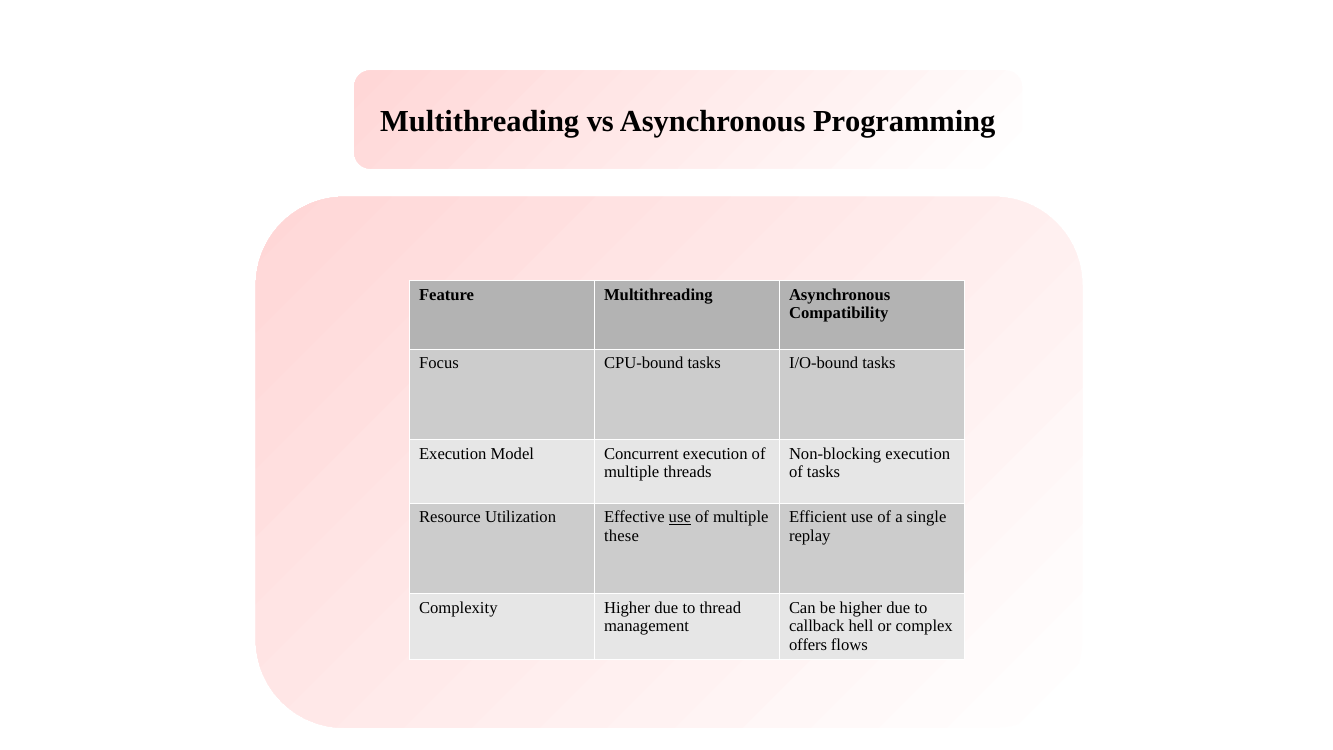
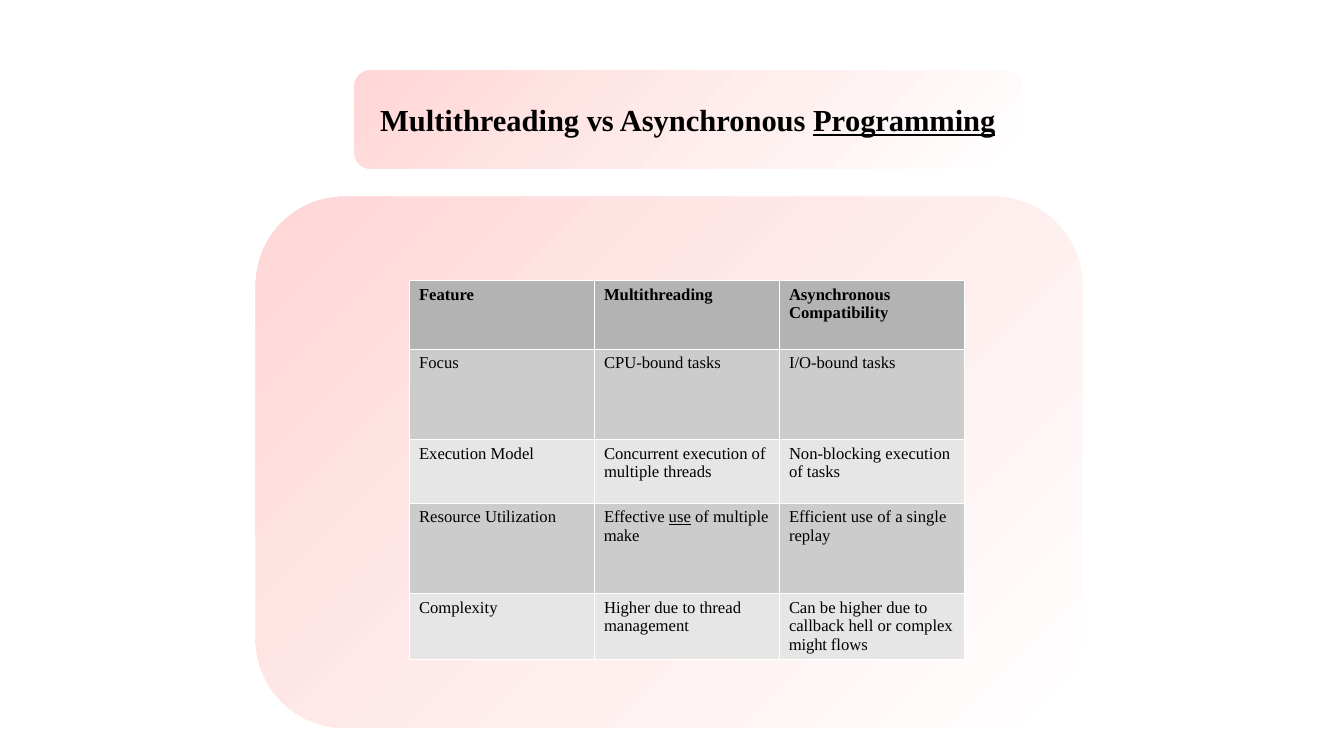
Programming underline: none -> present (904, 122)
these: these -> make (622, 535)
offers: offers -> might (808, 645)
